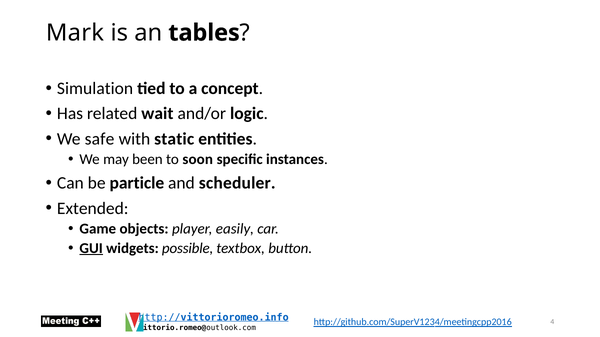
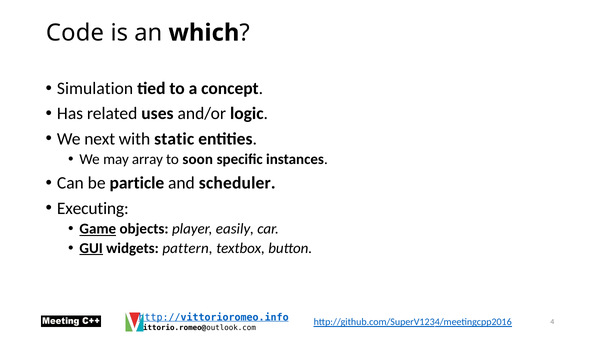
Mark: Mark -> Code (75, 33)
tables: tables -> which (204, 33)
wait: wait -> uses (157, 114)
safe: safe -> next (100, 139)
been: been -> array (147, 160)
Extended: Extended -> Executing (93, 209)
Game underline: none -> present (98, 229)
possible: possible -> pattern (187, 249)
